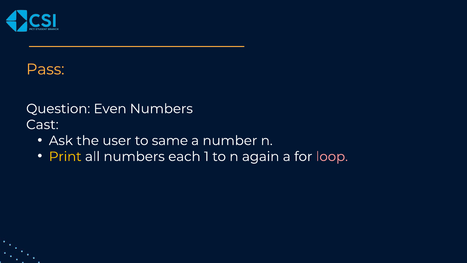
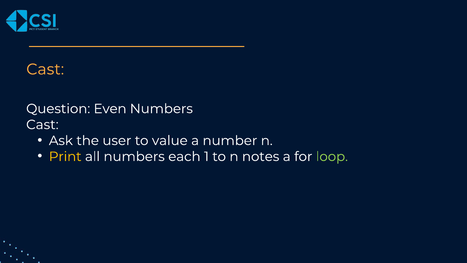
Pass: Pass -> Cast (45, 69)
same: same -> value (170, 140)
again: again -> notes (261, 156)
loop colour: pink -> light green (332, 156)
